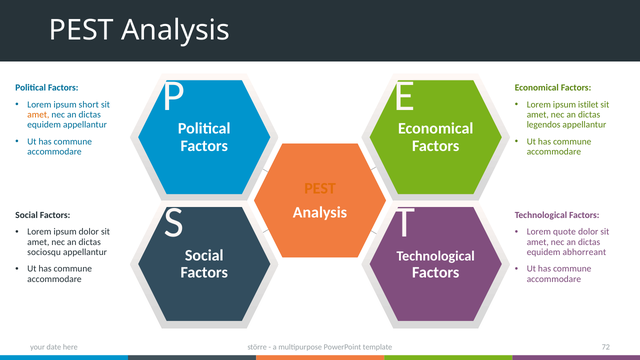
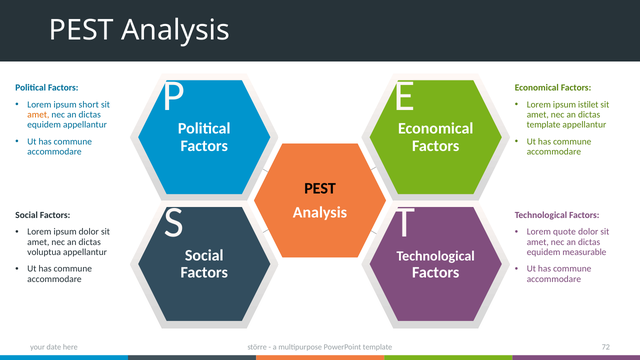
legendos: legendos -> template (544, 125)
PEST colour: orange -> black (320, 188)
sociosqu: sociosqu -> voluptua (44, 252)
abhorreant: abhorreant -> measurable (584, 252)
